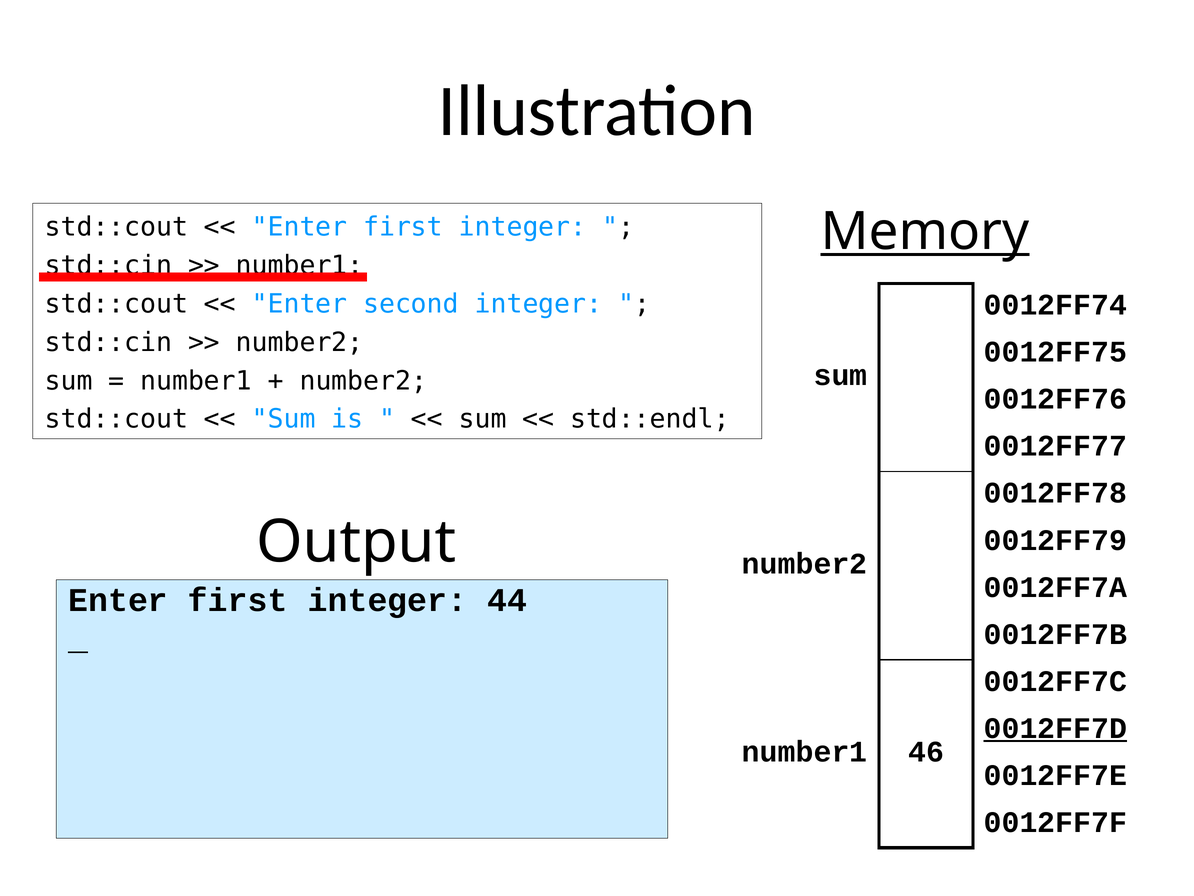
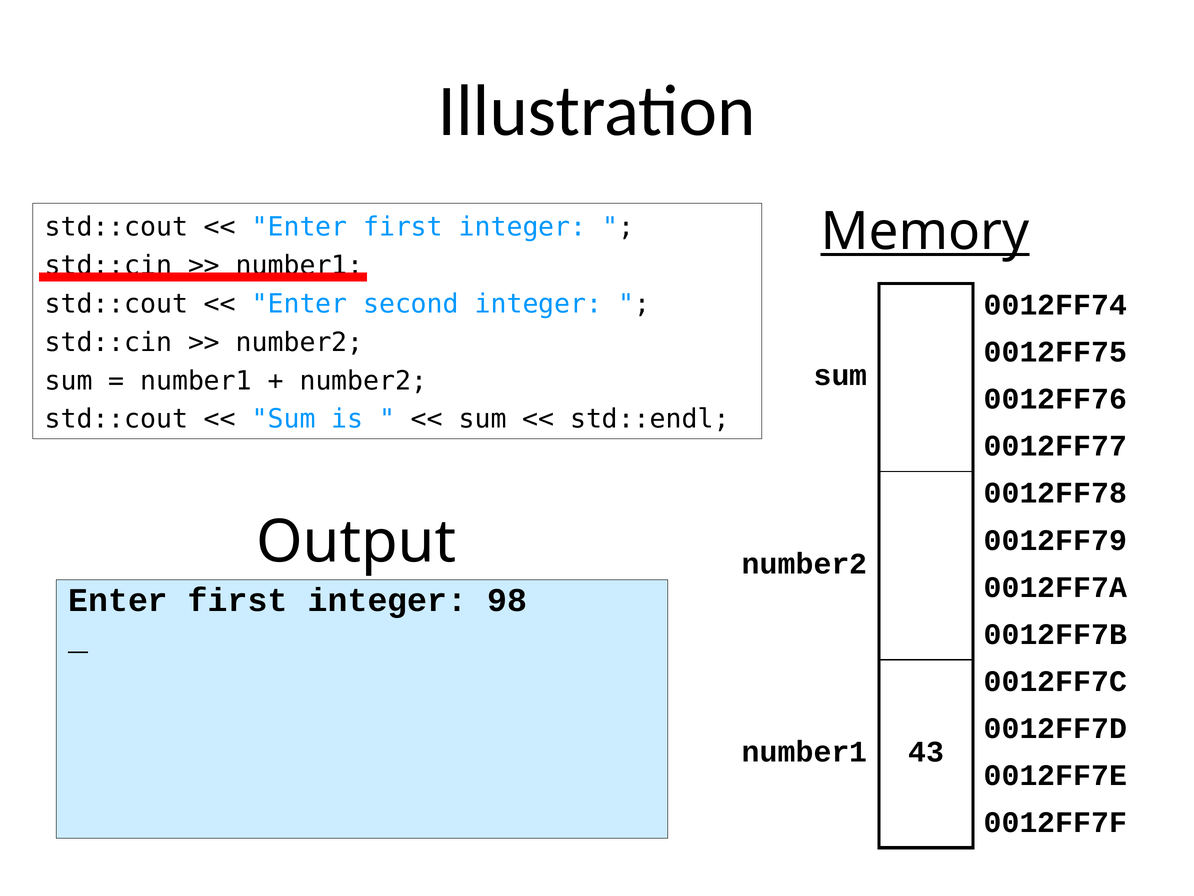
44: 44 -> 98 (507, 600)
0012FF7D underline: present -> none (1055, 728)
46: 46 -> 43 (926, 751)
